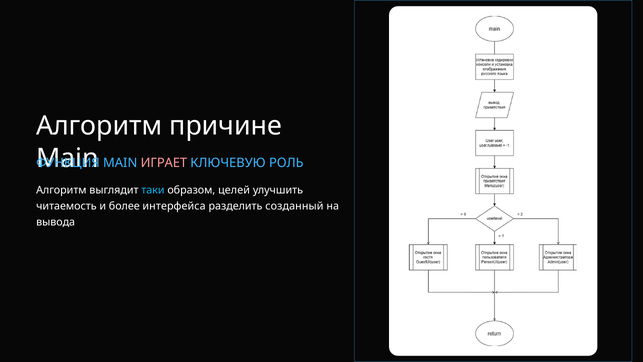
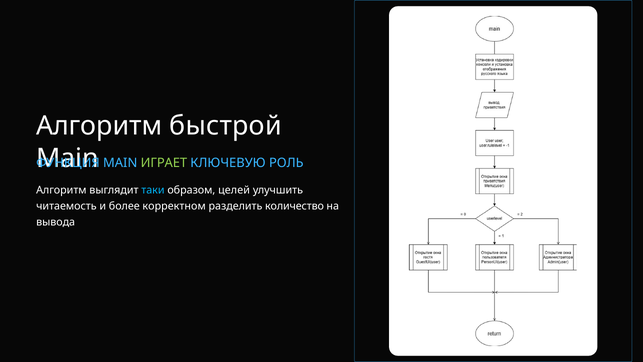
причине: причине -> быстрой (226, 126)
ИГРАЕТ colour: pink -> light green (164, 163)
интерфейса: интерфейса -> корректном (174, 206)
созданный: созданный -> количество (295, 206)
